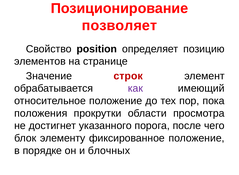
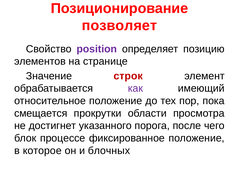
position colour: black -> purple (97, 49)
положения: положения -> смещается (41, 113)
элементу: элементу -> процессе (63, 138)
порядке: порядке -> которое (42, 151)
